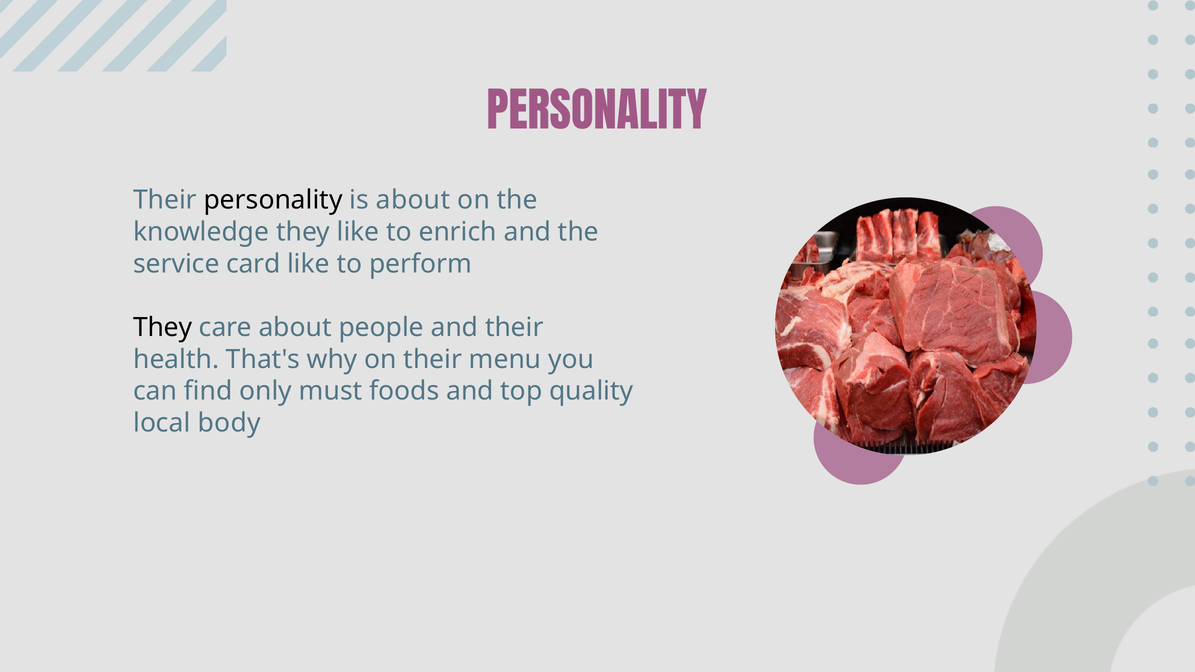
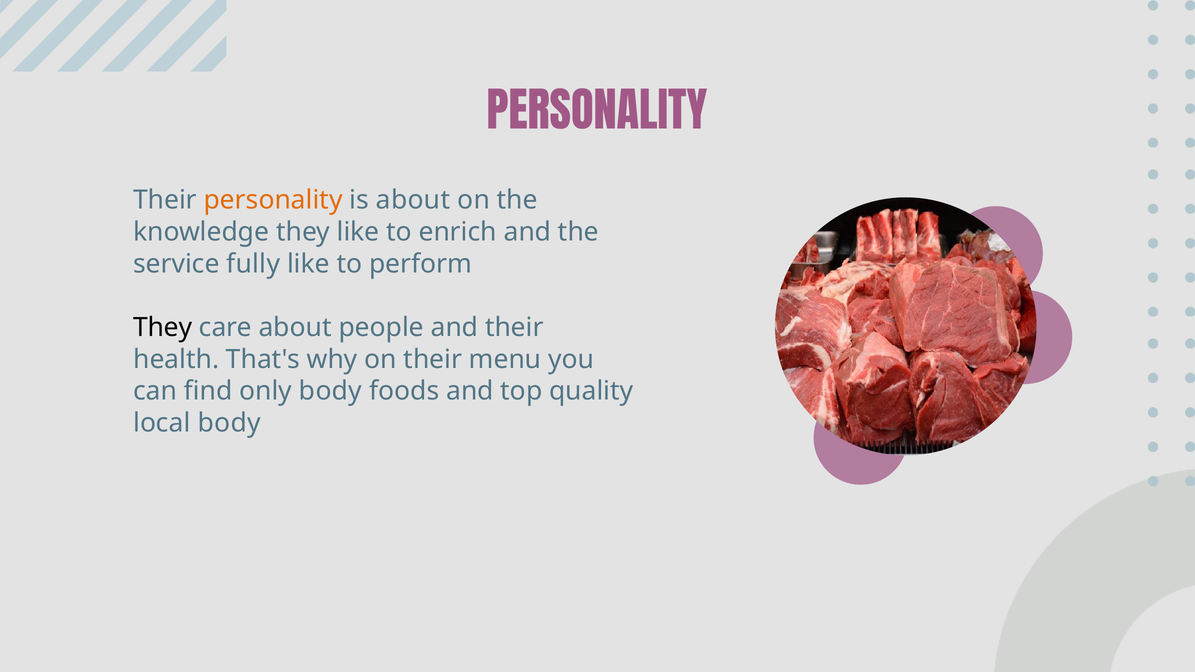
personality colour: black -> orange (273, 200)
card: card -> fully (253, 264)
only must: must -> body (330, 391)
